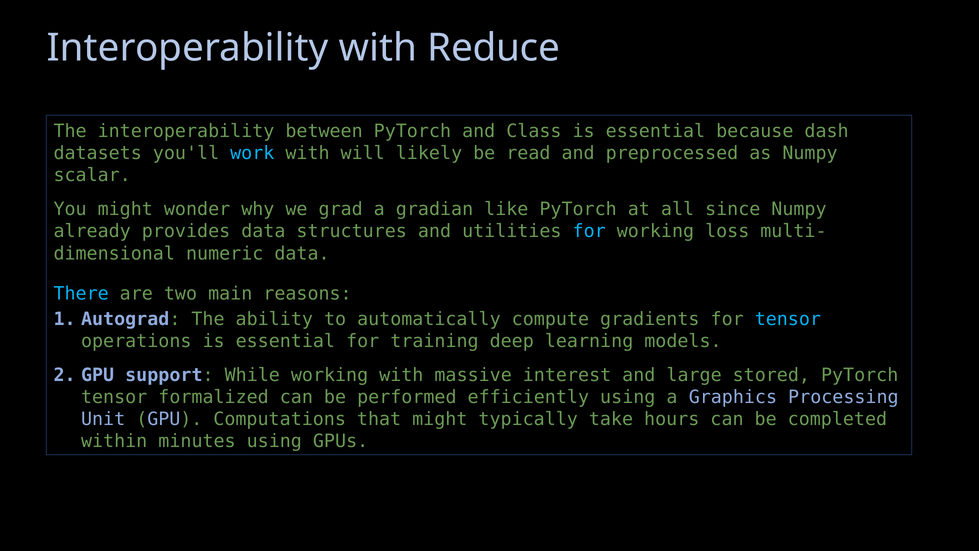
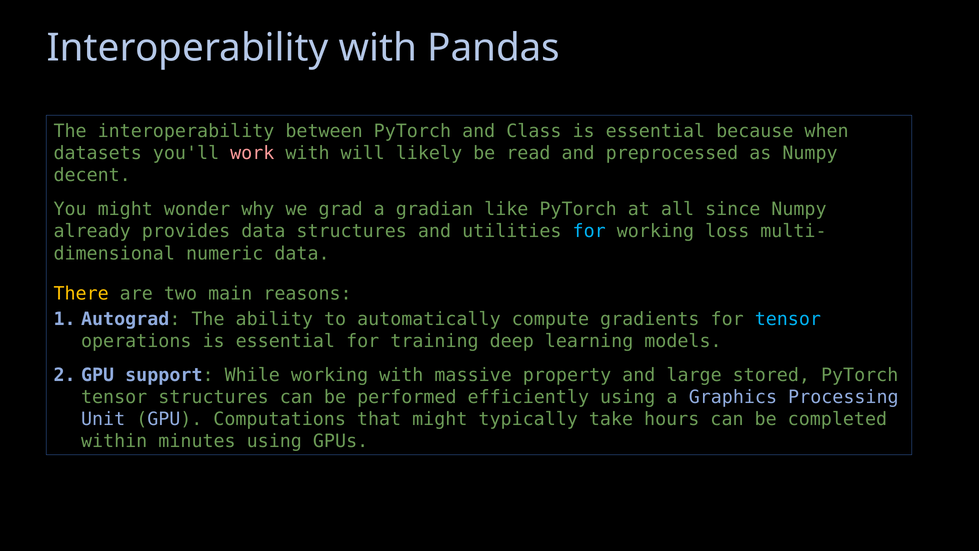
Reduce: Reduce -> Pandas (494, 48)
dash: dash -> when (827, 131)
work colour: light blue -> pink (252, 153)
scalar: scalar -> decent (92, 175)
There colour: light blue -> yellow (81, 294)
interest: interest -> property (567, 375)
tensor formalized: formalized -> structures (214, 397)
